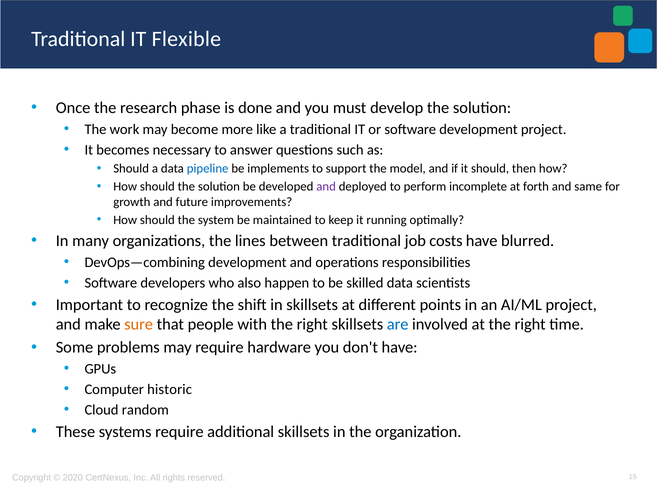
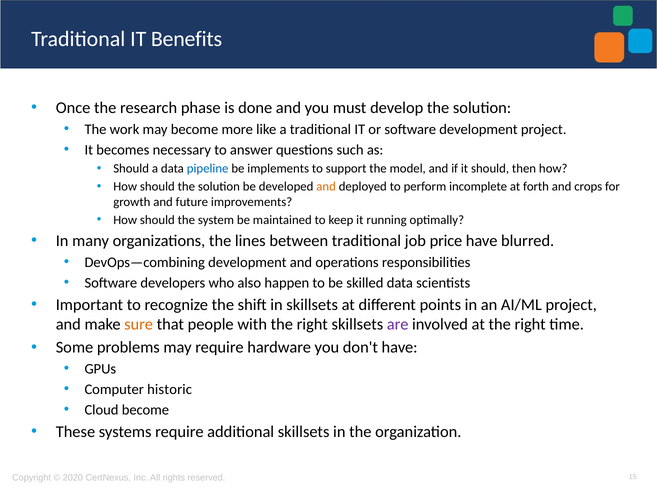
Flexible: Flexible -> Benefits (187, 39)
and colour: purple -> orange (326, 186)
same: same -> crops (588, 186)
costs: costs -> price (446, 241)
are colour: blue -> purple (398, 324)
Cloud random: random -> become (145, 410)
